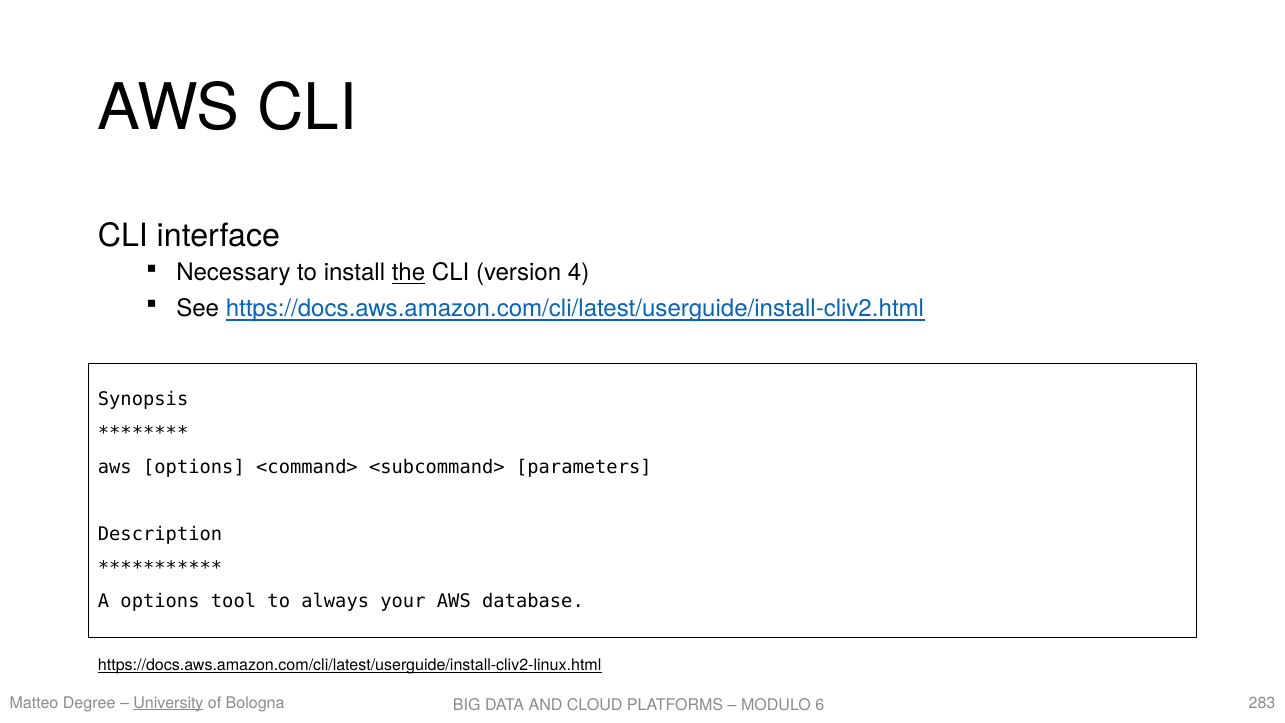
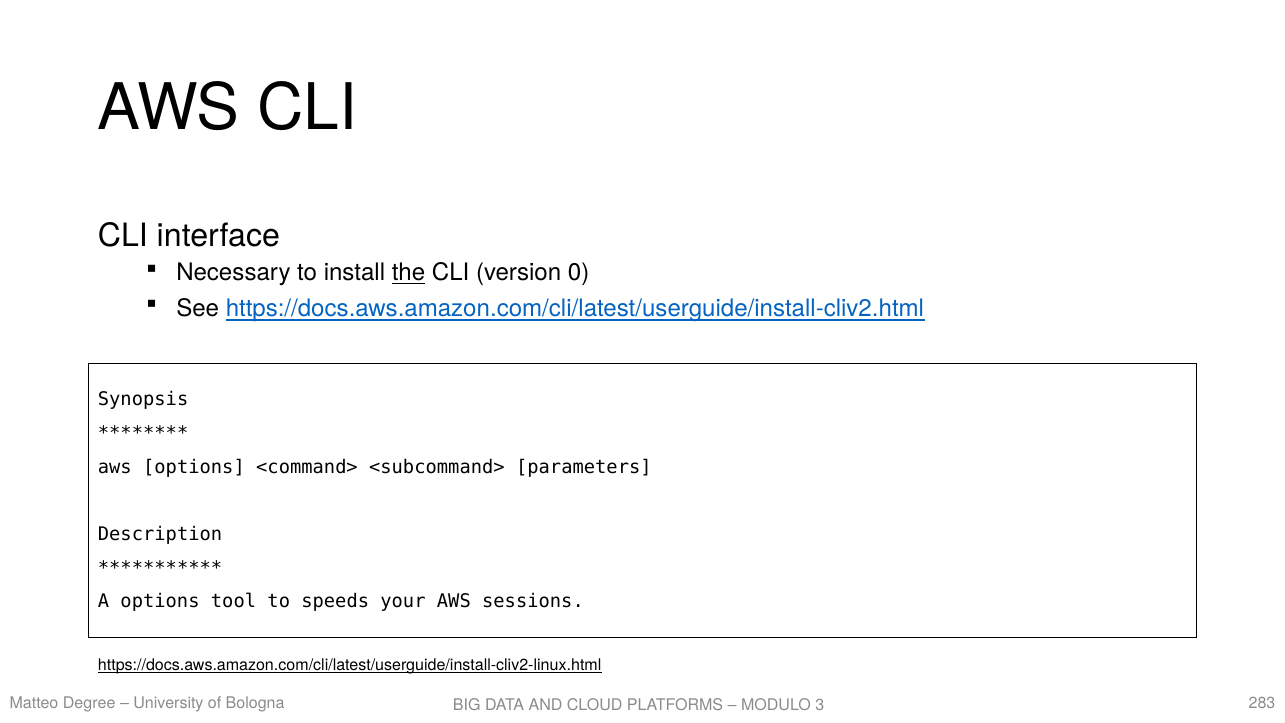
4: 4 -> 0 (579, 273)
always: always -> speeds (335, 601)
database: database -> sessions (533, 601)
University underline: present -> none (168, 703)
6: 6 -> 3 (820, 705)
